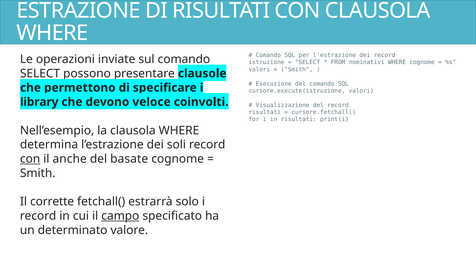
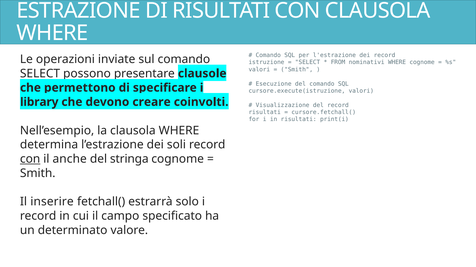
veloce: veloce -> creare (152, 102)
basate: basate -> stringa (129, 159)
corrette: corrette -> inserire (52, 202)
campo underline: present -> none (120, 216)
